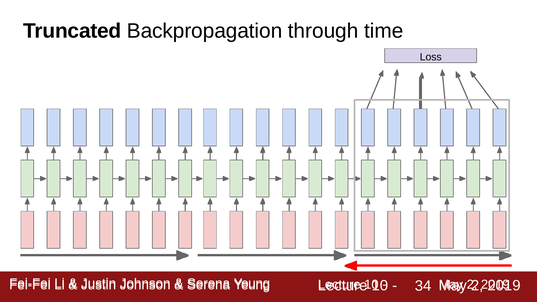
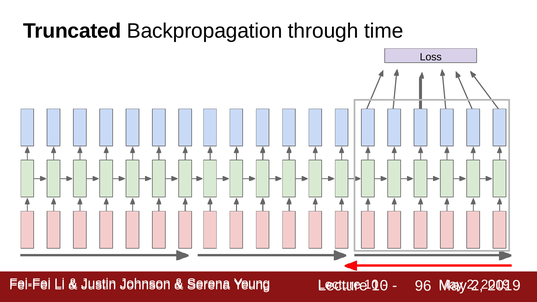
34: 34 -> 96 (423, 286)
